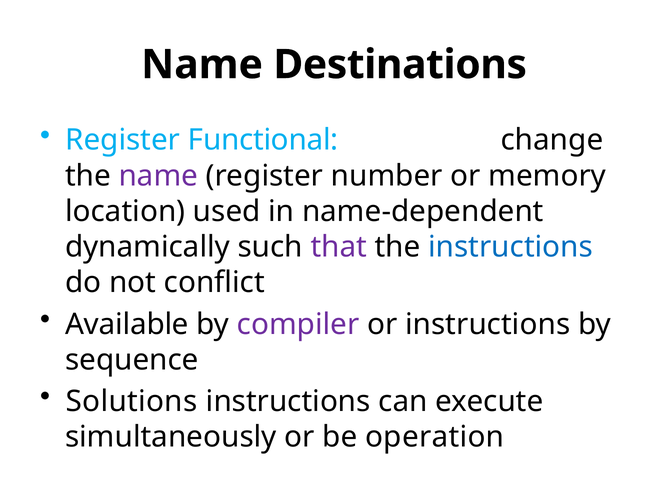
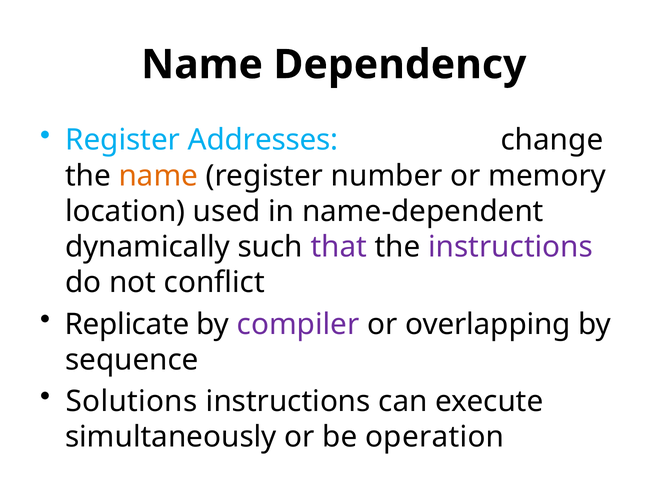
Destinations: Destinations -> Dependency (400, 65)
Functional: Functional -> Addresses (263, 140)
name colour: purple -> orange (158, 176)
instructions colour: blue -> purple (511, 247)
Available: Available -> Replicate (127, 324)
or instructions: instructions -> overlapping (488, 324)
